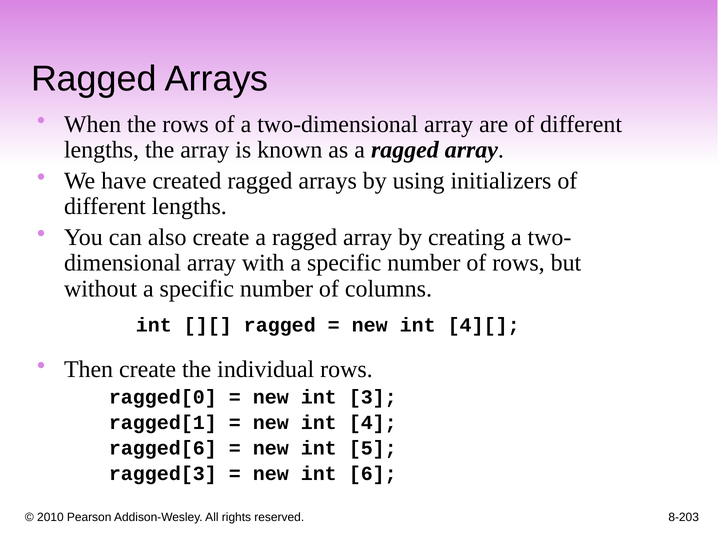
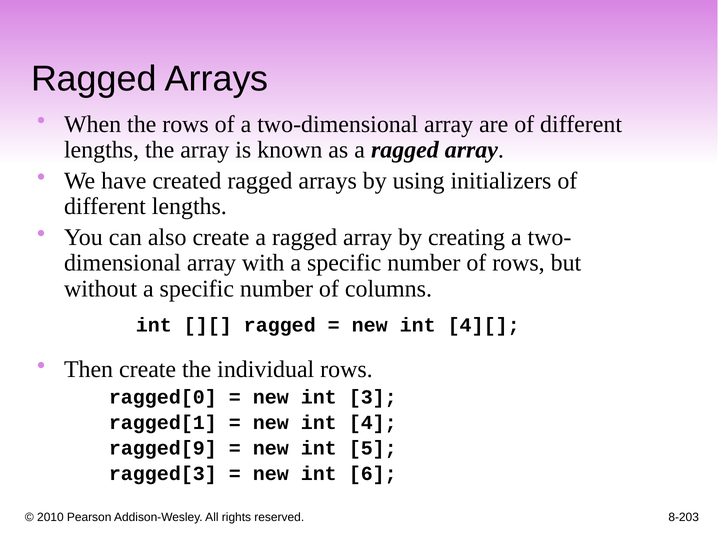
ragged[6: ragged[6 -> ragged[9 (163, 448)
